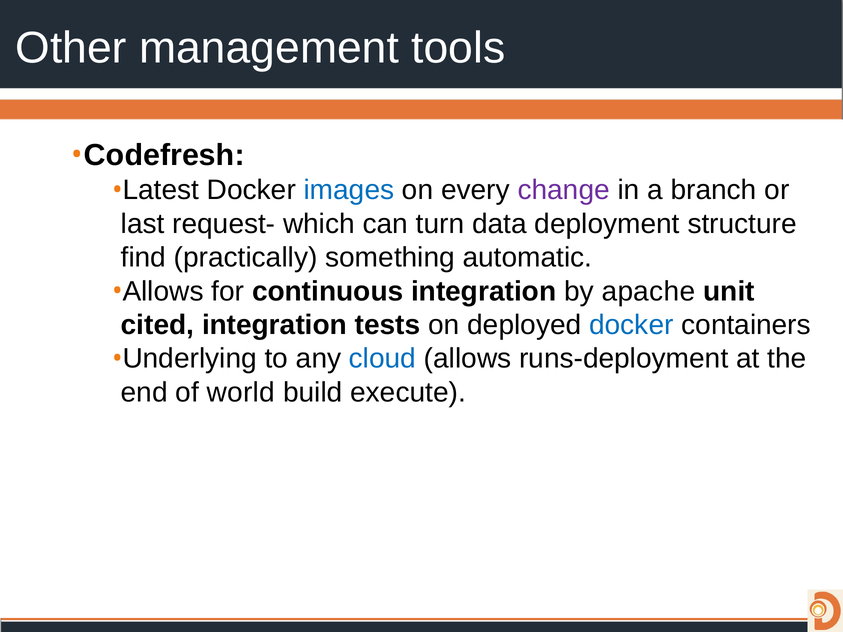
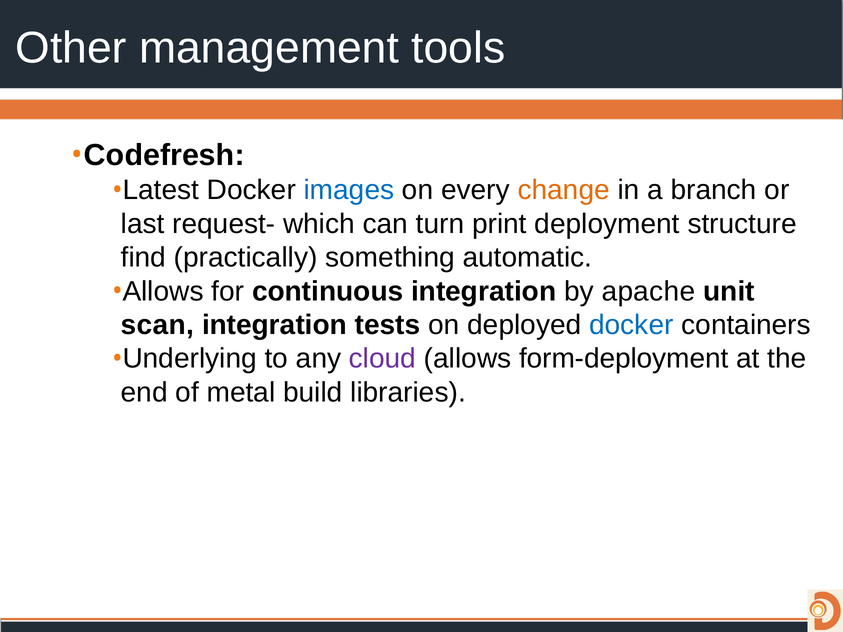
change colour: purple -> orange (564, 190)
data: data -> print (499, 224)
cited: cited -> scan (157, 325)
cloud colour: blue -> purple (383, 359)
runs-deployment: runs-deployment -> form-deployment (624, 359)
world: world -> metal (241, 393)
execute: execute -> libraries (408, 393)
